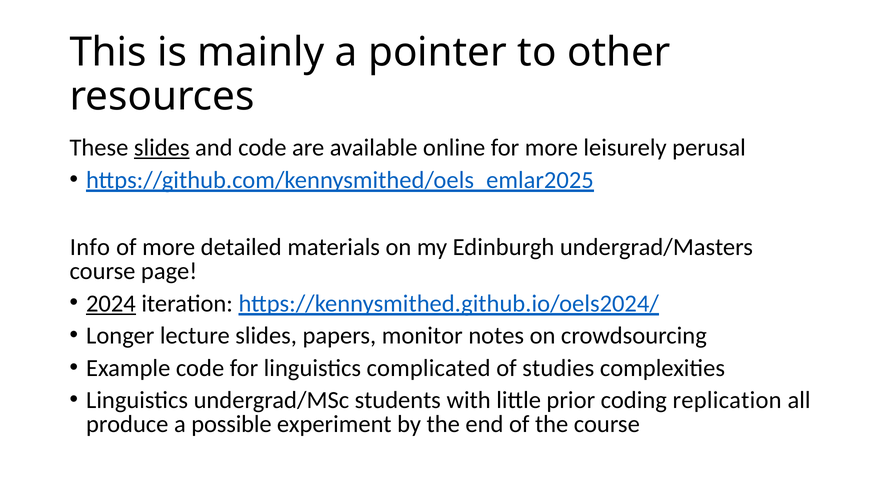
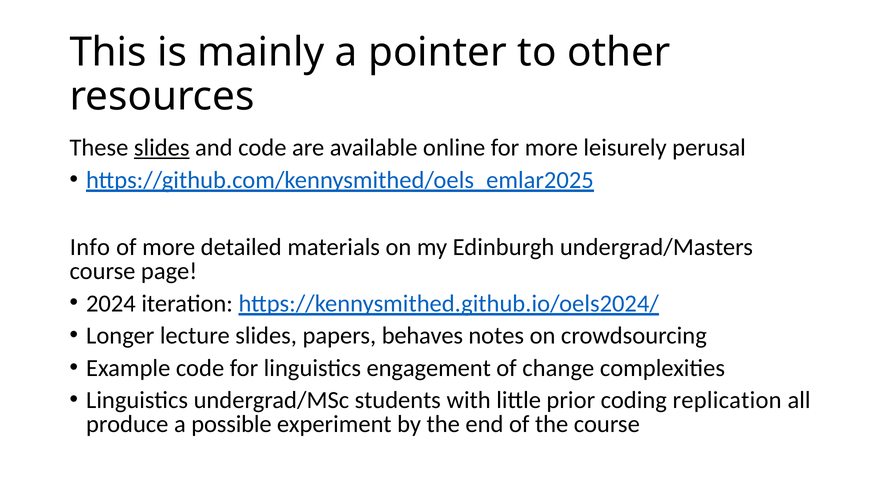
2024 underline: present -> none (111, 303)
monitor: monitor -> behaves (422, 336)
complicated: complicated -> engagement (429, 368)
studies: studies -> change (558, 368)
